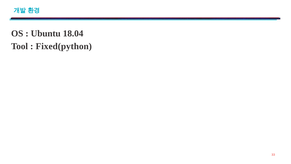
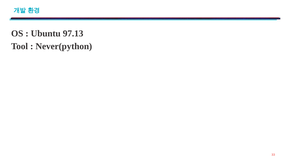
18.04: 18.04 -> 97.13 (73, 33)
Fixed(python: Fixed(python -> Never(python (64, 46)
